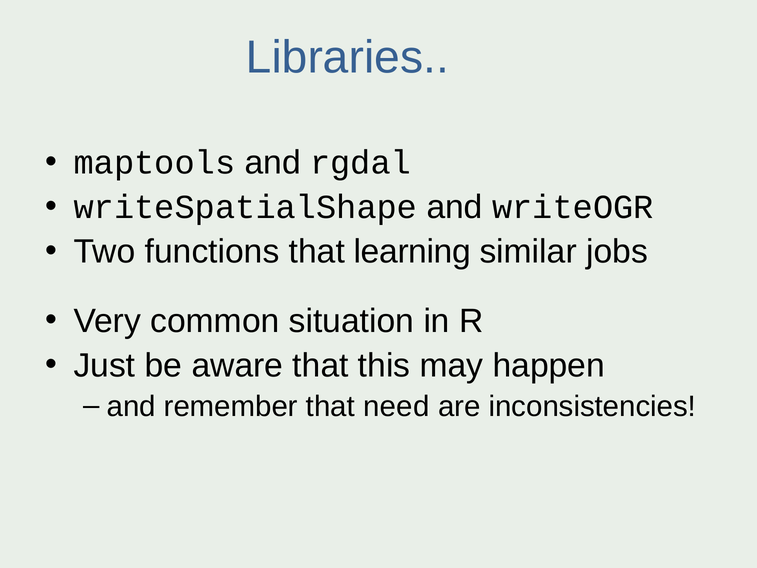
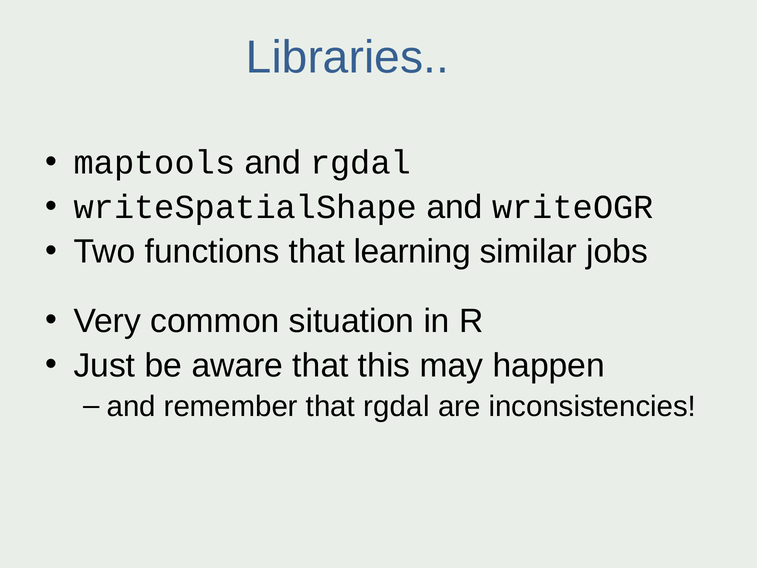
that need: need -> rgdal (396, 406)
